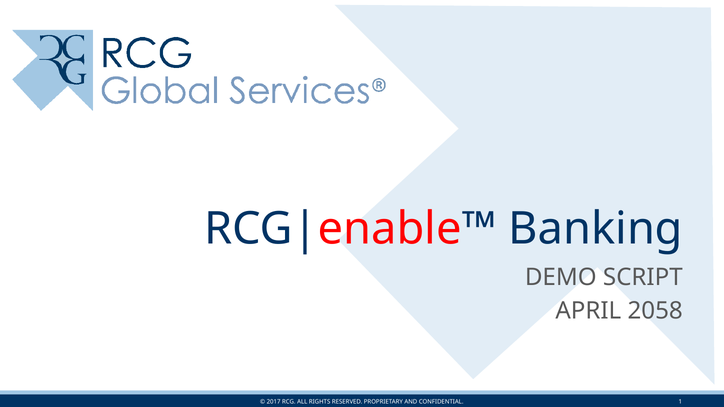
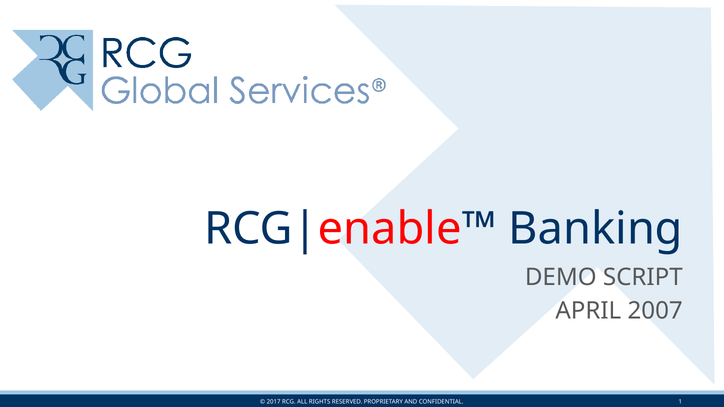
2058: 2058 -> 2007 (655, 311)
